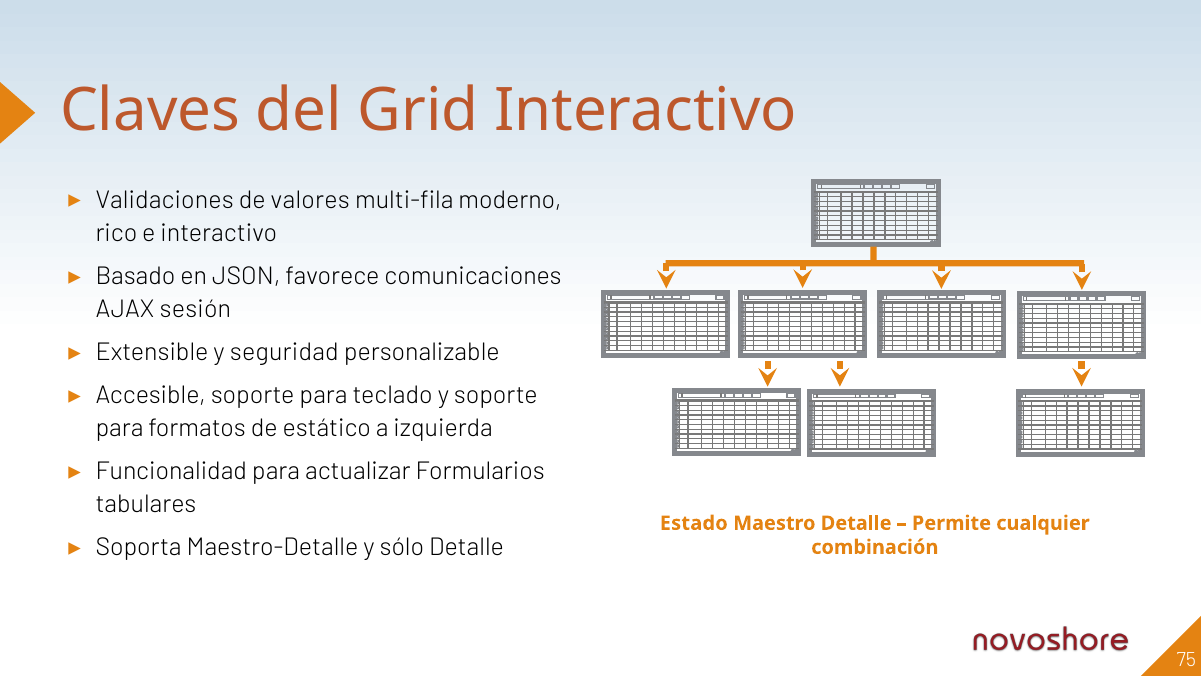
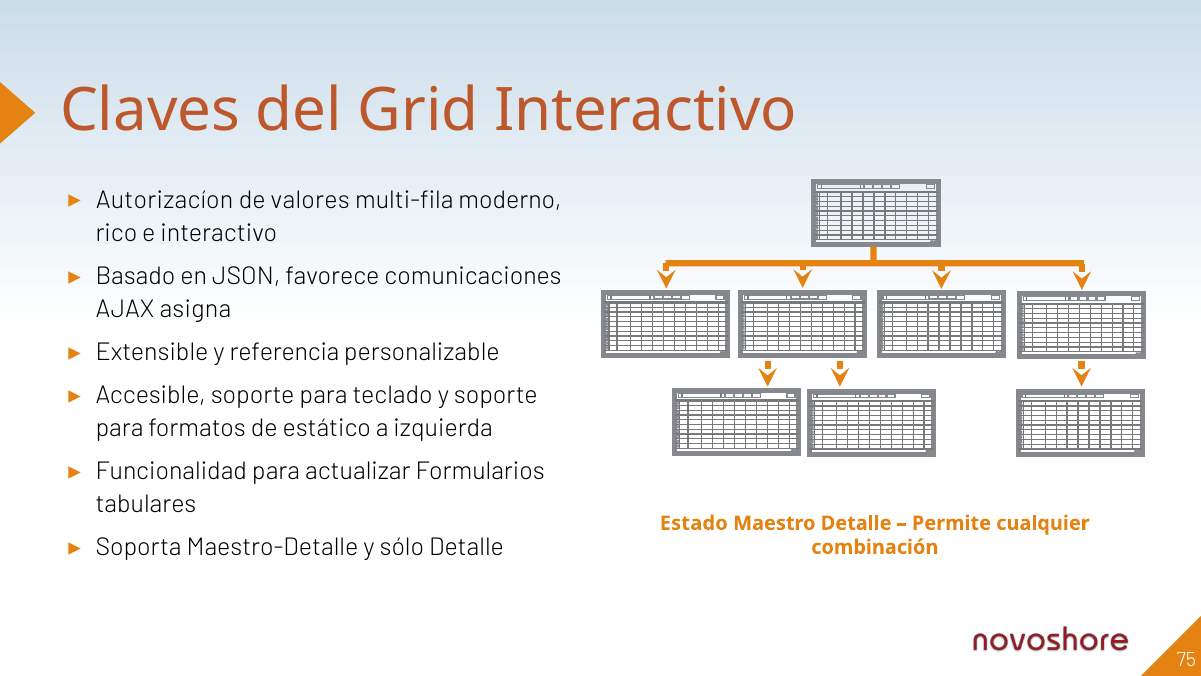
Validaciones: Validaciones -> Autorizacíon (165, 200)
sesión: sesión -> asigna (195, 309)
seguridad: seguridad -> referencia (285, 352)
